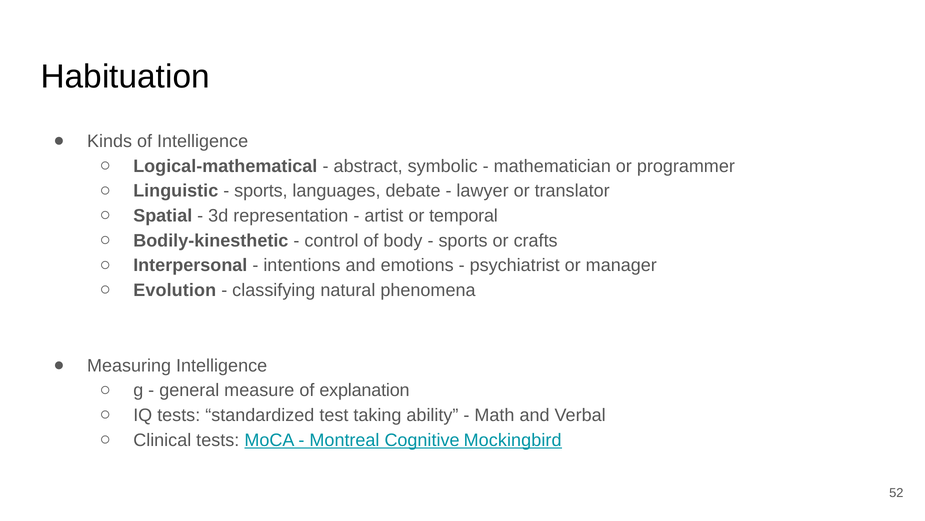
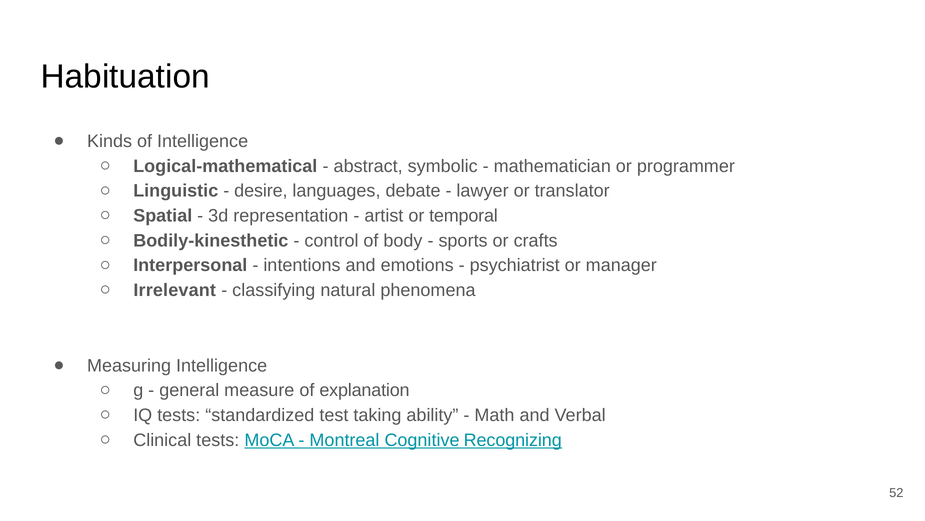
sports: sports -> desire (261, 191)
Evolution: Evolution -> Irrelevant (175, 290)
Mockingbird: Mockingbird -> Recognizing (513, 440)
